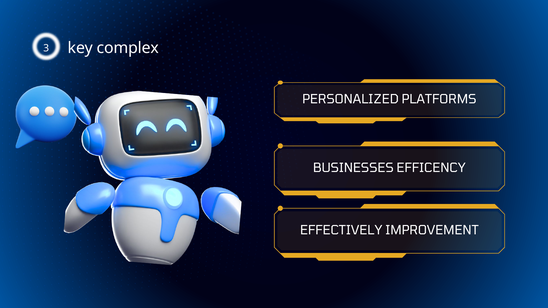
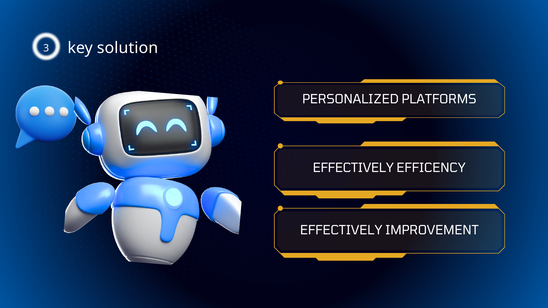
complex: complex -> solution (127, 48)
BUSINESSES: BUSINESSES -> EFFECTIVELY (353, 168)
